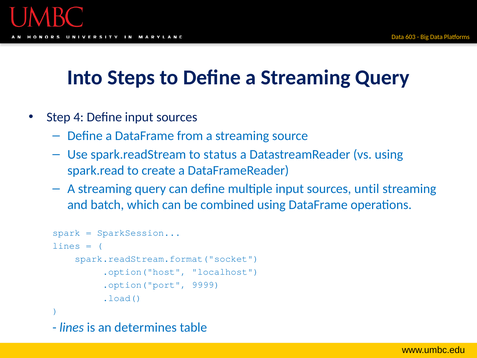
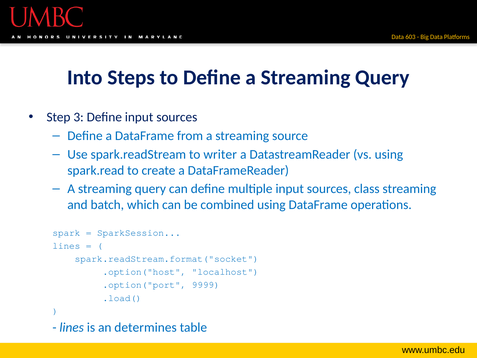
4: 4 -> 3 (79, 117)
status: status -> writer (220, 154)
until: until -> class (367, 189)
